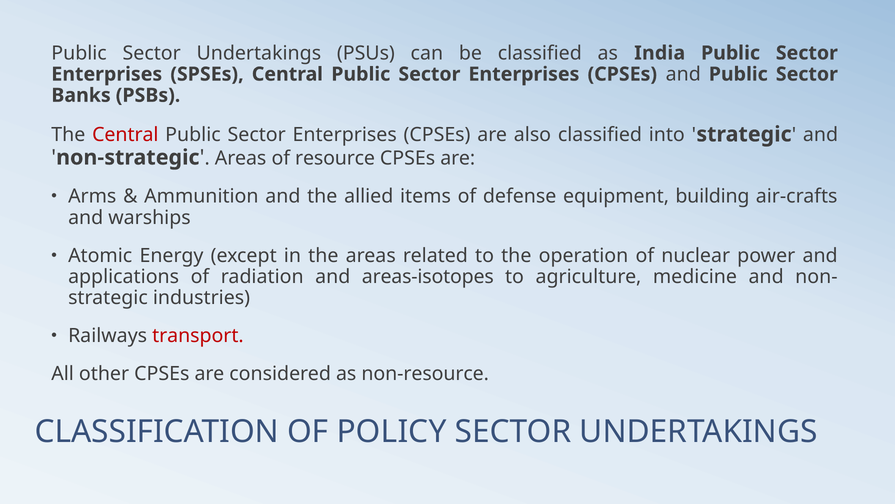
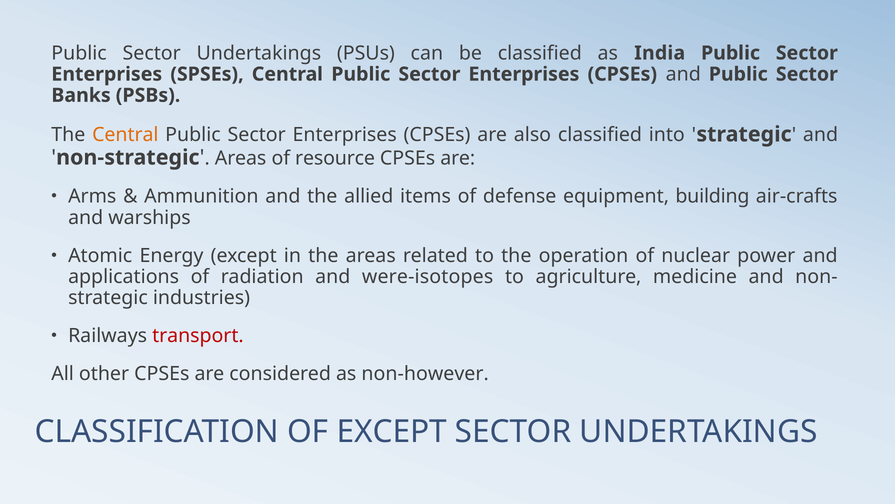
Central colour: red -> orange (125, 135)
areas-isotopes: areas-isotopes -> were-isotopes (428, 277)
non-resource: non-resource -> non-however (425, 374)
OF POLICY: POLICY -> EXCEPT (392, 431)
